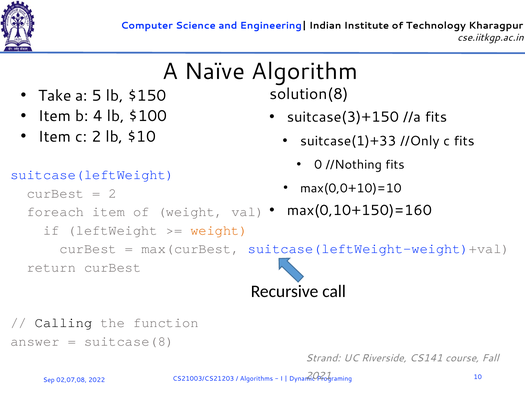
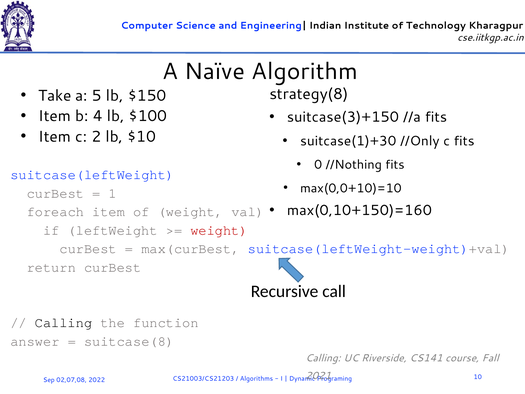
solution(8: solution(8 -> strategy(8 (309, 94)
suitcase(1)+33: suitcase(1)+33 -> suitcase(1)+30 (348, 141)
2: 2 -> 1 (113, 193)
weight colour: orange -> red (219, 230)
Strand: Strand -> Calling (323, 358)
